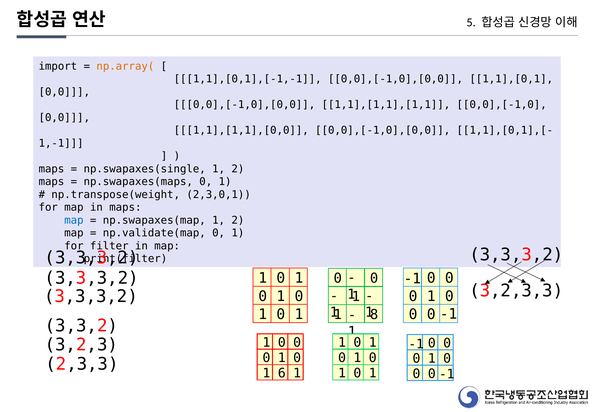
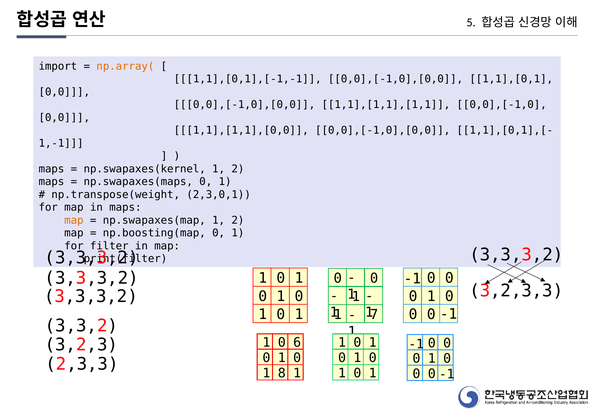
np.swapaxes(single: np.swapaxes(single -> np.swapaxes(kernel (145, 169)
map colour: blue -> orange (74, 220)
np.validate(map: np.validate(map -> np.boosting(map (154, 233)
8: 8 -> 7 (374, 314)
0: 0 -> 6 (297, 342)
6: 6 -> 8 (282, 372)
